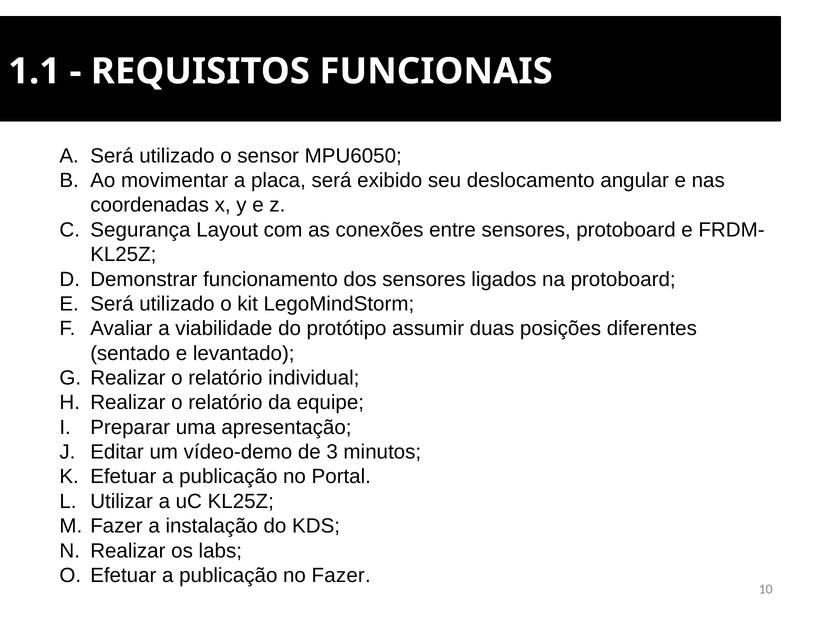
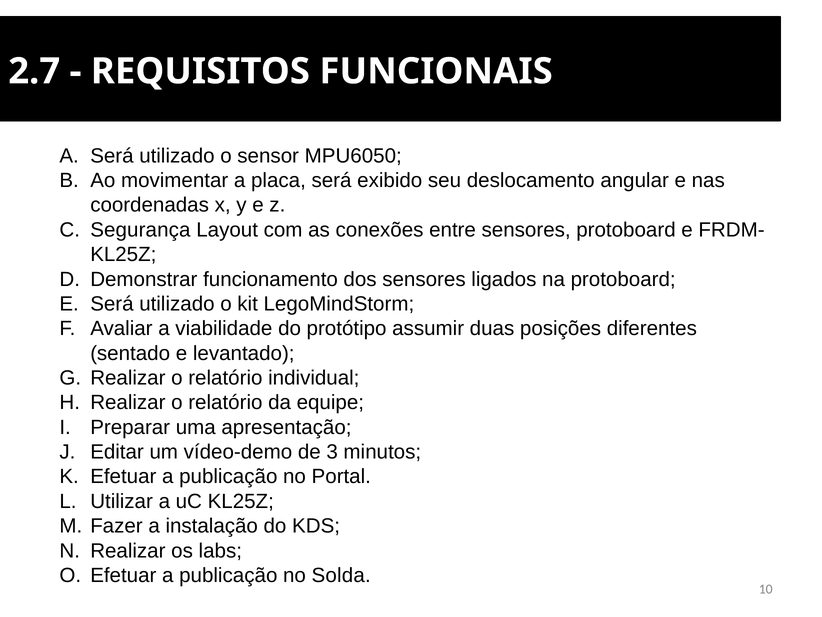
1.1: 1.1 -> 2.7 (34, 71)
no Fazer: Fazer -> Solda (341, 575)
